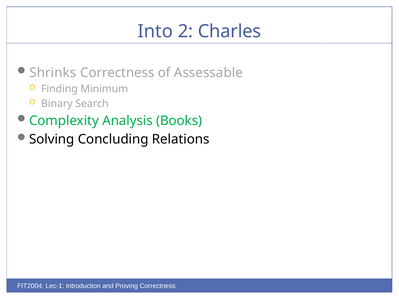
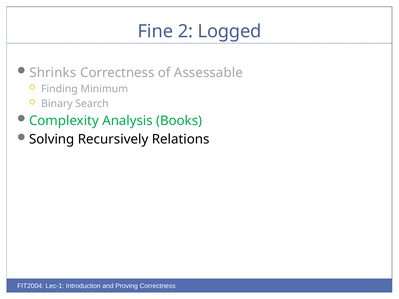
Into: Into -> Fine (155, 31)
Charles: Charles -> Logged (230, 31)
Concluding: Concluding -> Recursively (113, 139)
